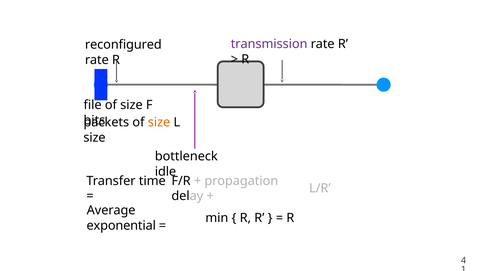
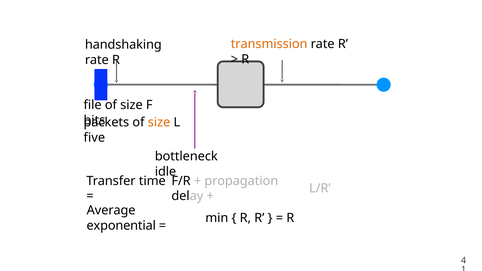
transmission colour: purple -> orange (269, 44)
reconfigured: reconfigured -> handshaking (123, 45)
size: size -> five (94, 138)
